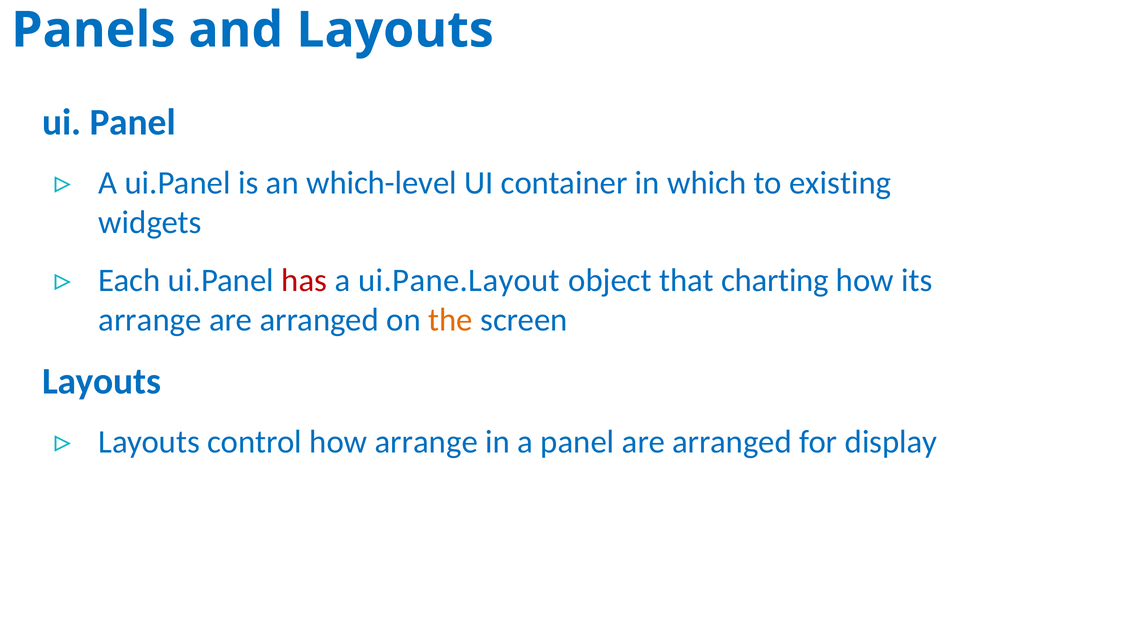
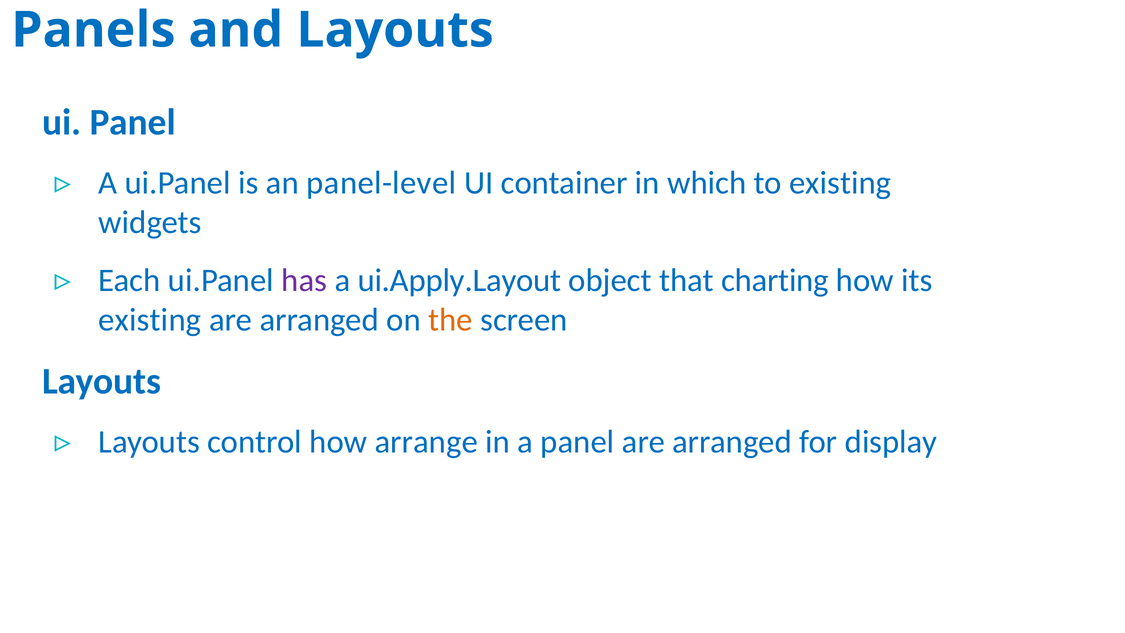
which-level: which-level -> panel-level (381, 183)
has colour: red -> purple (304, 280)
ui.Pane.Layout: ui.Pane.Layout -> ui.Apply.Layout (459, 280)
arrange: arrange -> existing (150, 320)
